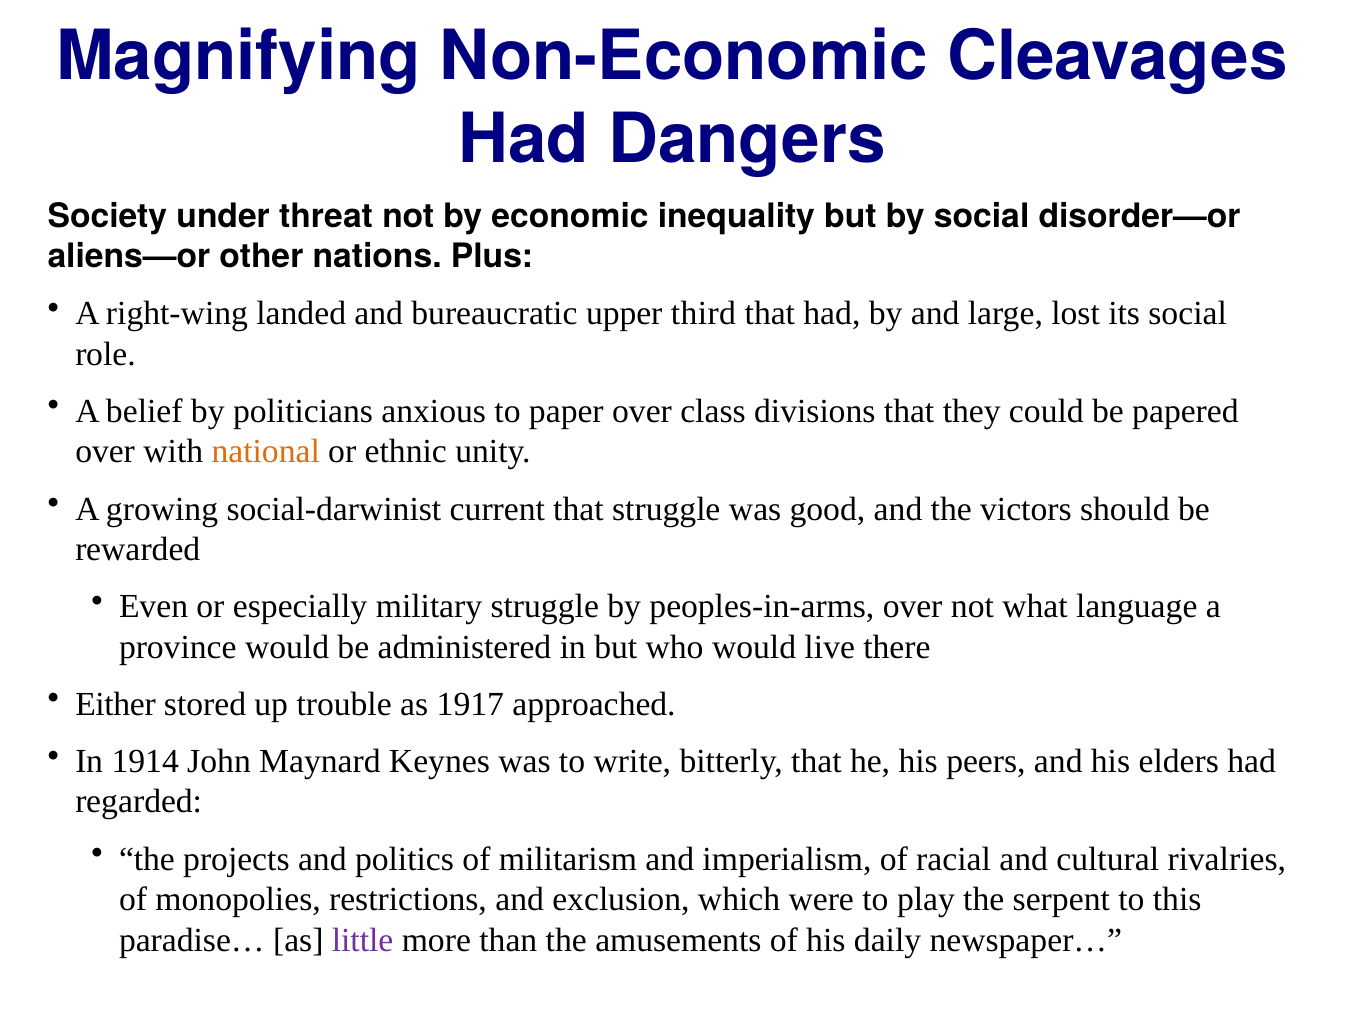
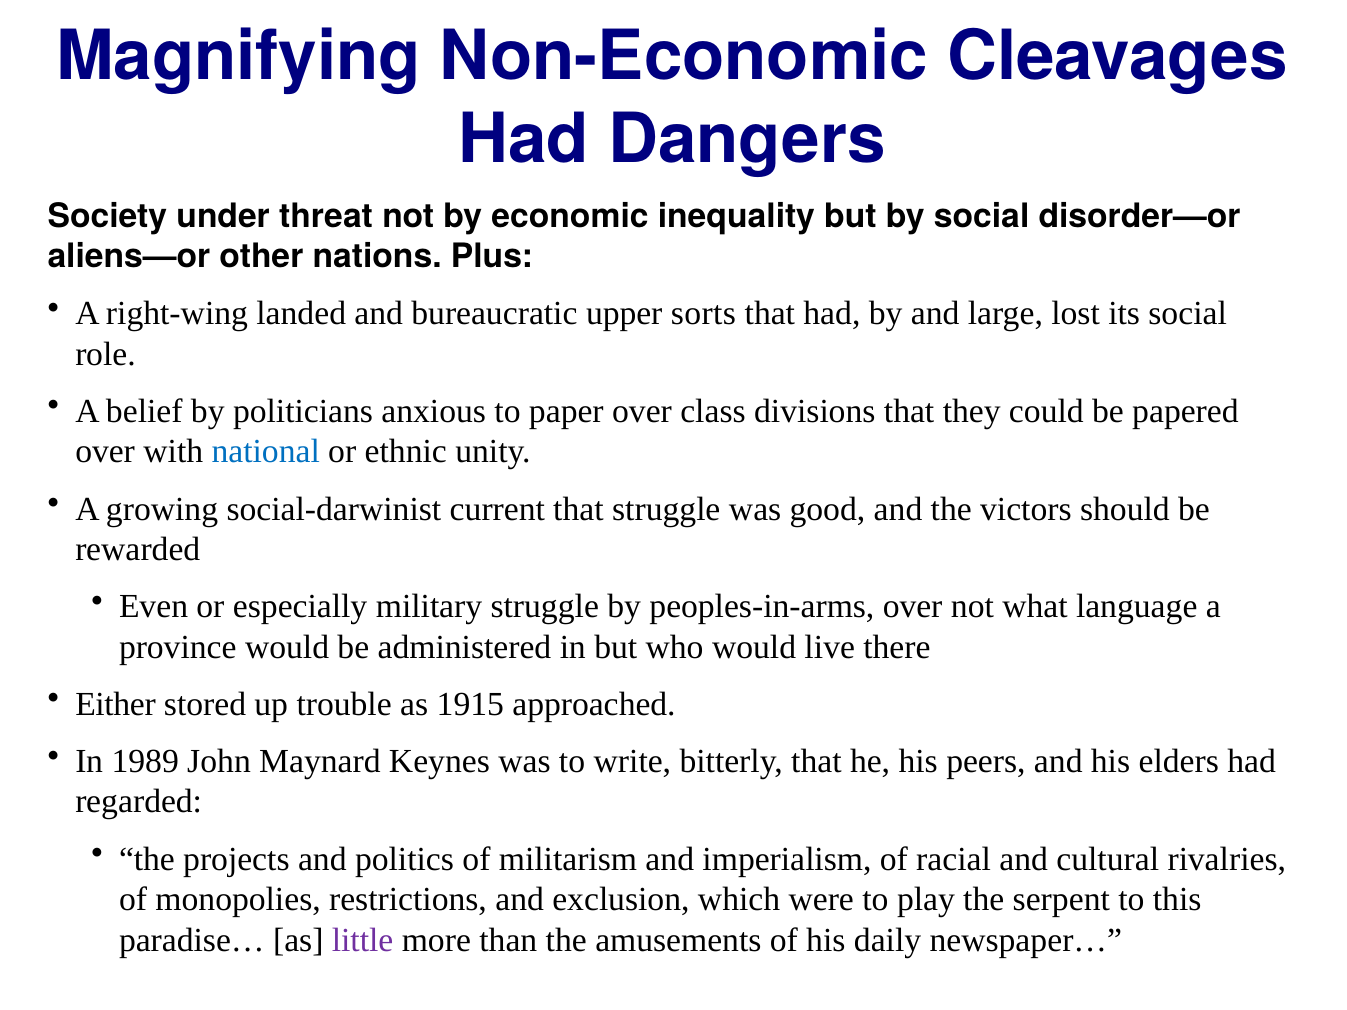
third: third -> sorts (703, 314)
national colour: orange -> blue (266, 452)
1917: 1917 -> 1915 (470, 704)
1914: 1914 -> 1989 (145, 762)
